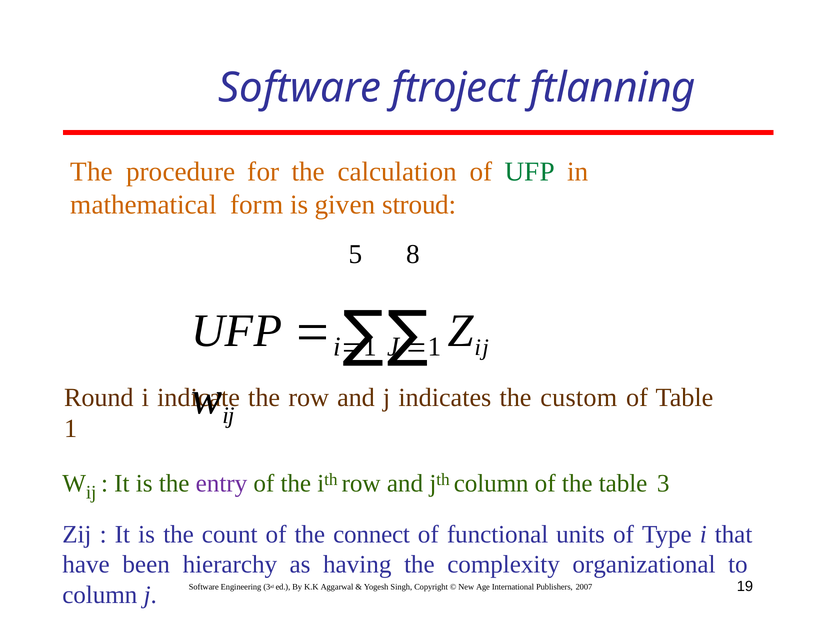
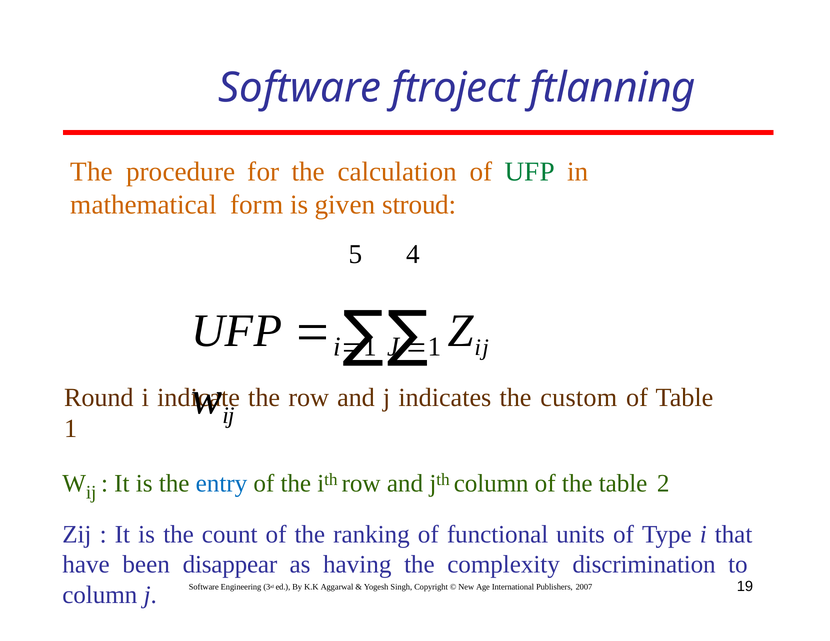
8: 8 -> 4 (413, 254)
entry colour: purple -> blue (221, 484)
3: 3 -> 2 (663, 484)
connect: connect -> ranking (371, 535)
hierarchy: hierarchy -> disappear (230, 565)
organizational: organizational -> discrimination (644, 565)
